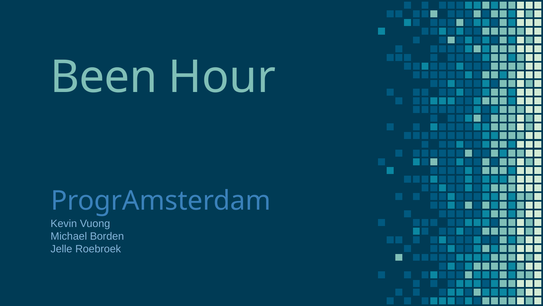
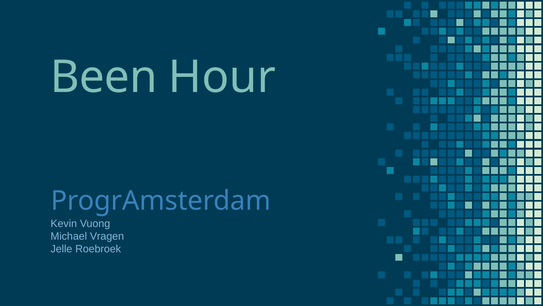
Borden: Borden -> Vragen (107, 236)
